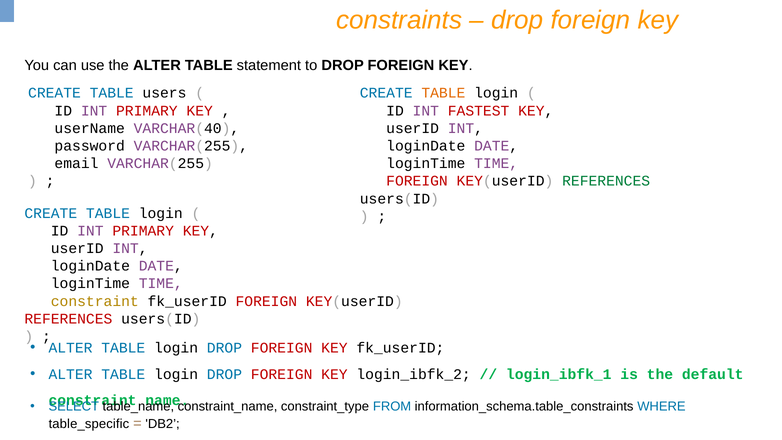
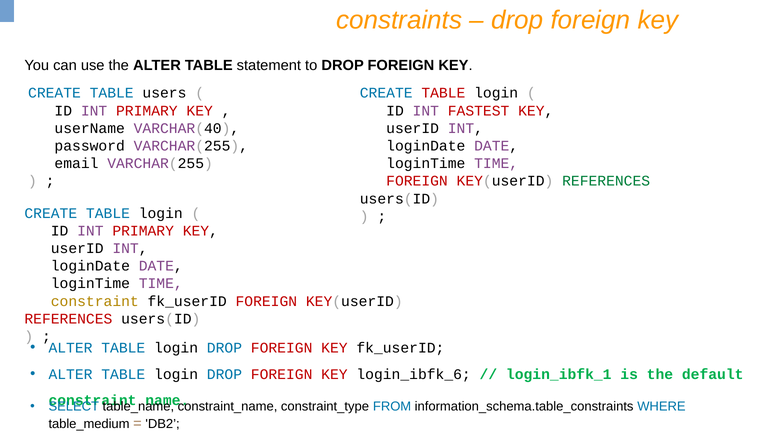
TABLE colour: orange -> red (443, 93)
login_ibfk_2: login_ibfk_2 -> login_ibfk_6 (414, 374)
table_specific: table_specific -> table_medium (89, 424)
